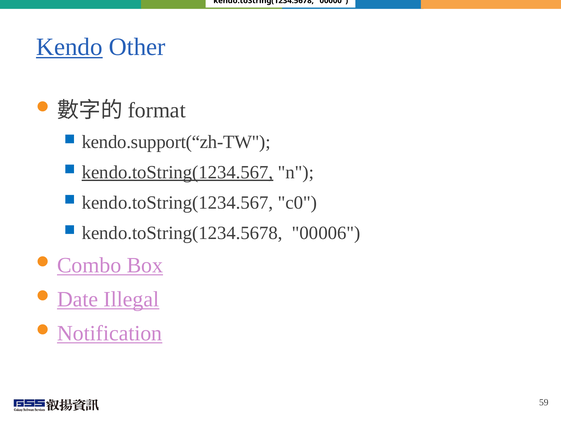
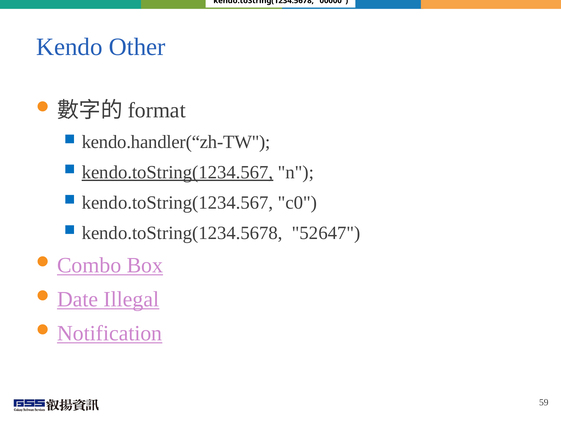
Kendo underline: present -> none (69, 47)
kendo.support(“zh-TW: kendo.support(“zh-TW -> kendo.handler(“zh-TW (176, 142)
00006: 00006 -> 52647 (326, 233)
